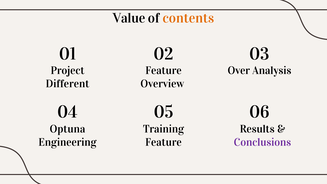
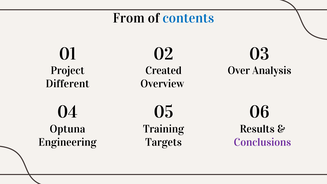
Value: Value -> From (129, 18)
contents colour: orange -> blue (188, 18)
Feature: Feature -> Created (164, 71)
Feature: Feature -> Targets (163, 142)
